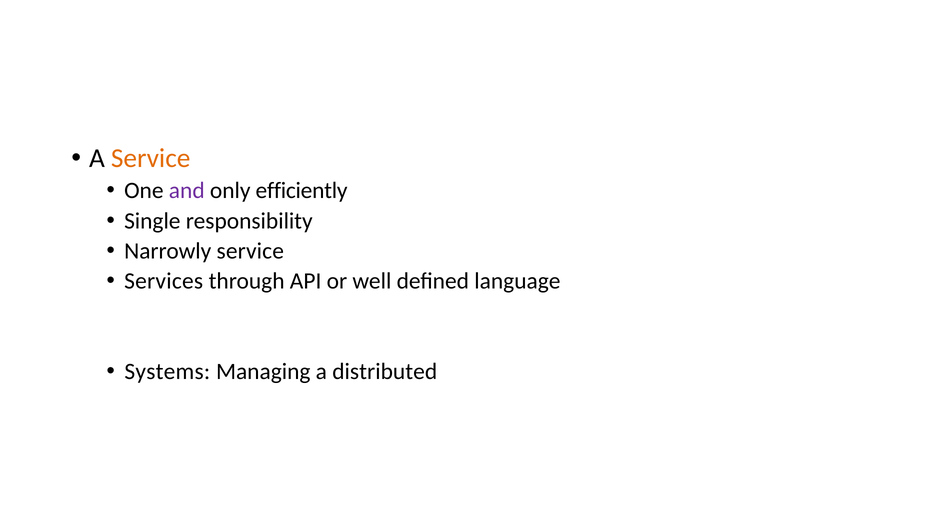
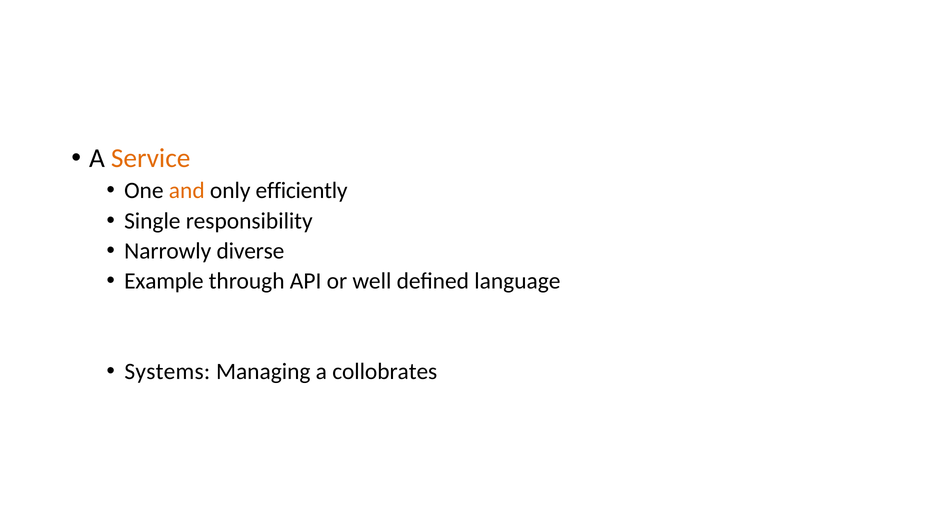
and colour: purple -> orange (187, 191)
Narrowly service: service -> diverse (250, 251)
Services: Services -> Example (164, 281)
distributed: distributed -> collobrates (385, 372)
